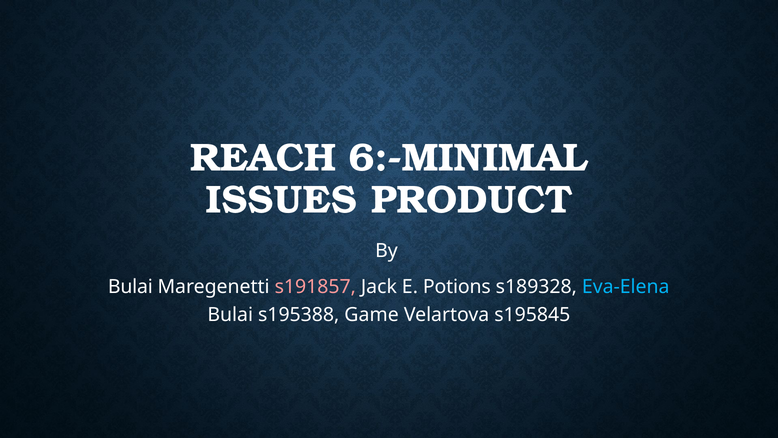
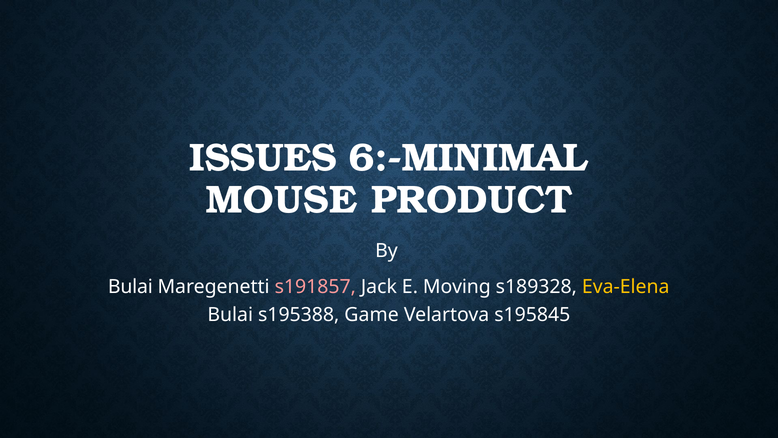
REACH: REACH -> ISSUES (263, 158)
ISSUES: ISSUES -> MOUSE (281, 200)
Potions: Potions -> Moving (457, 287)
Eva-Elena colour: light blue -> yellow (626, 287)
